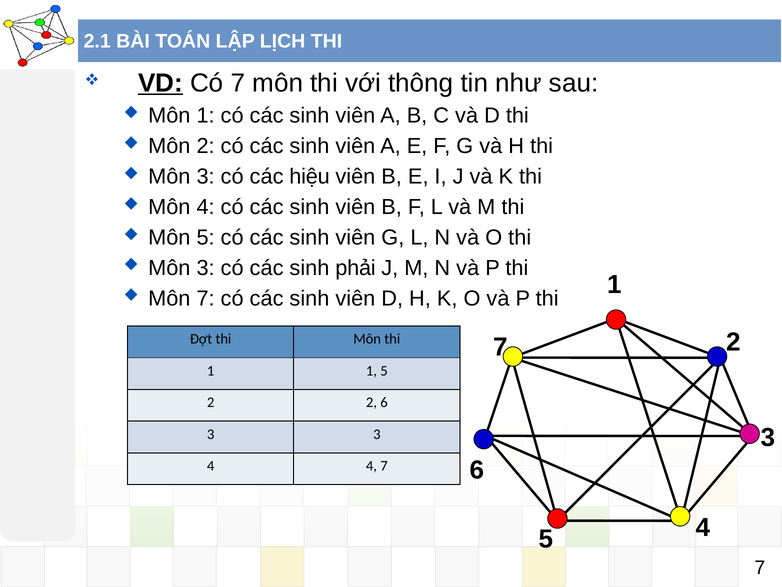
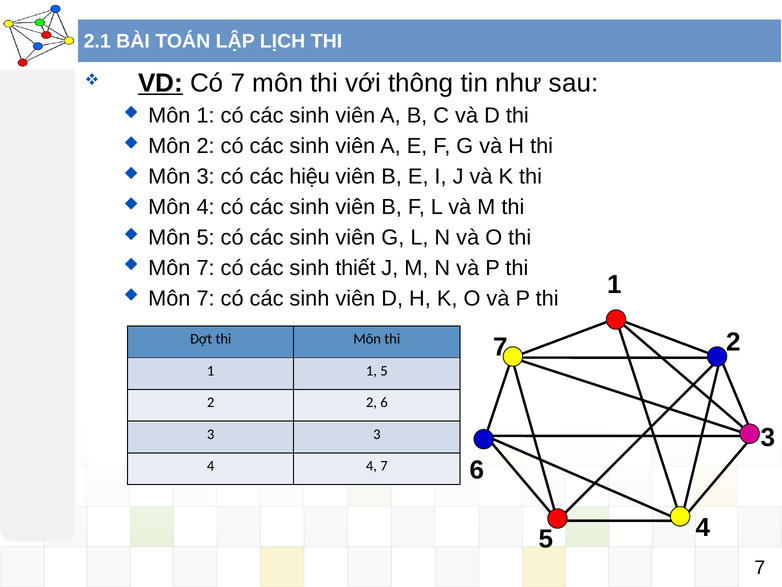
3: 3 -> 7 (206, 268)
phải: phải -> thiết (355, 268)
